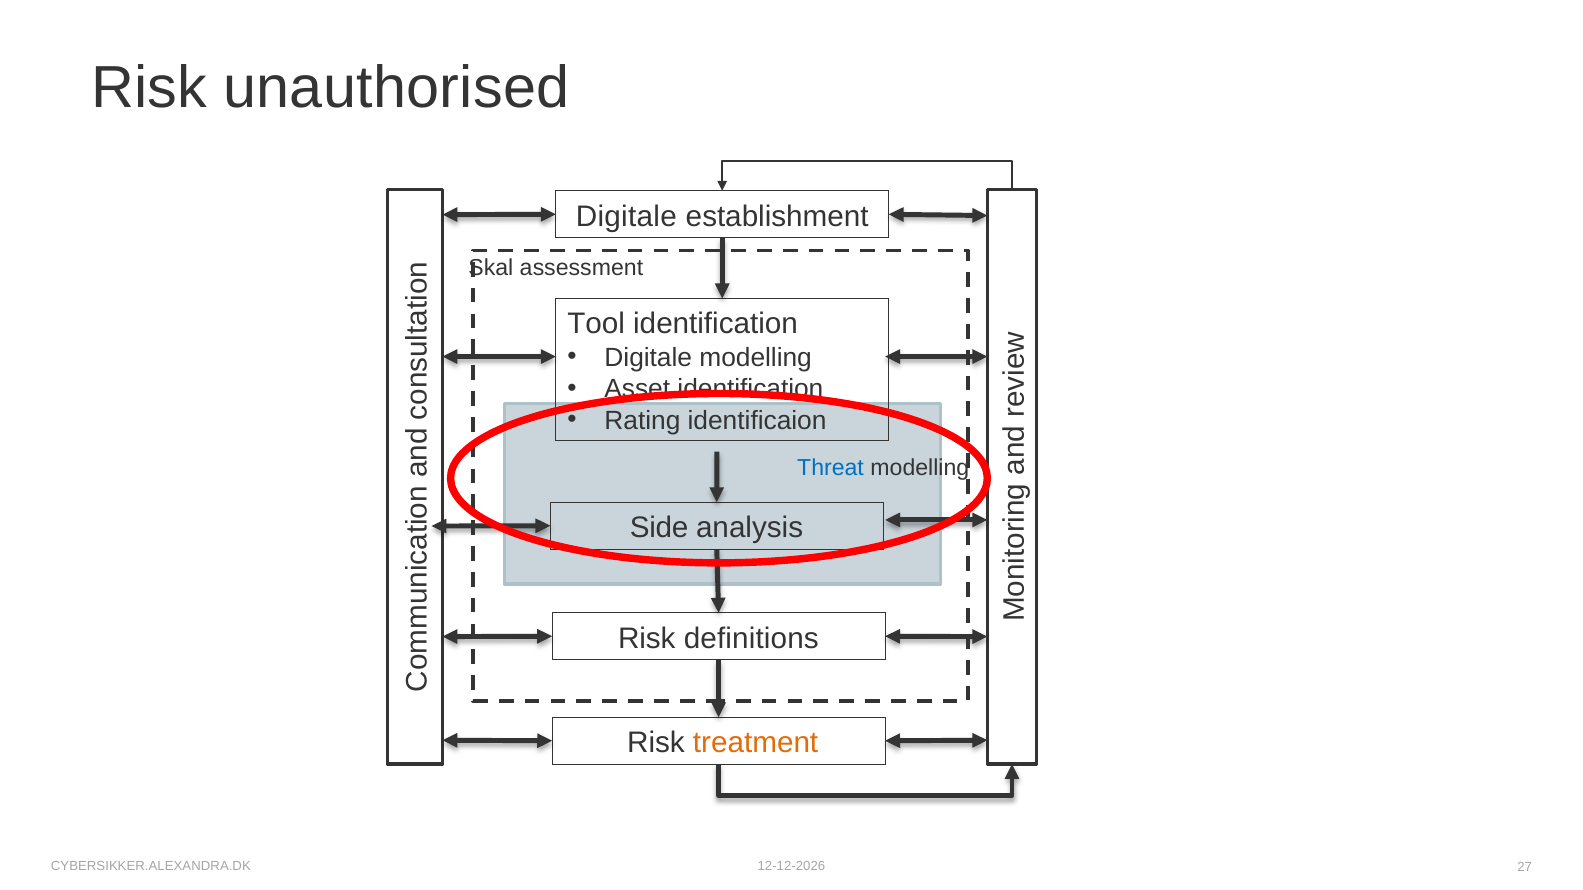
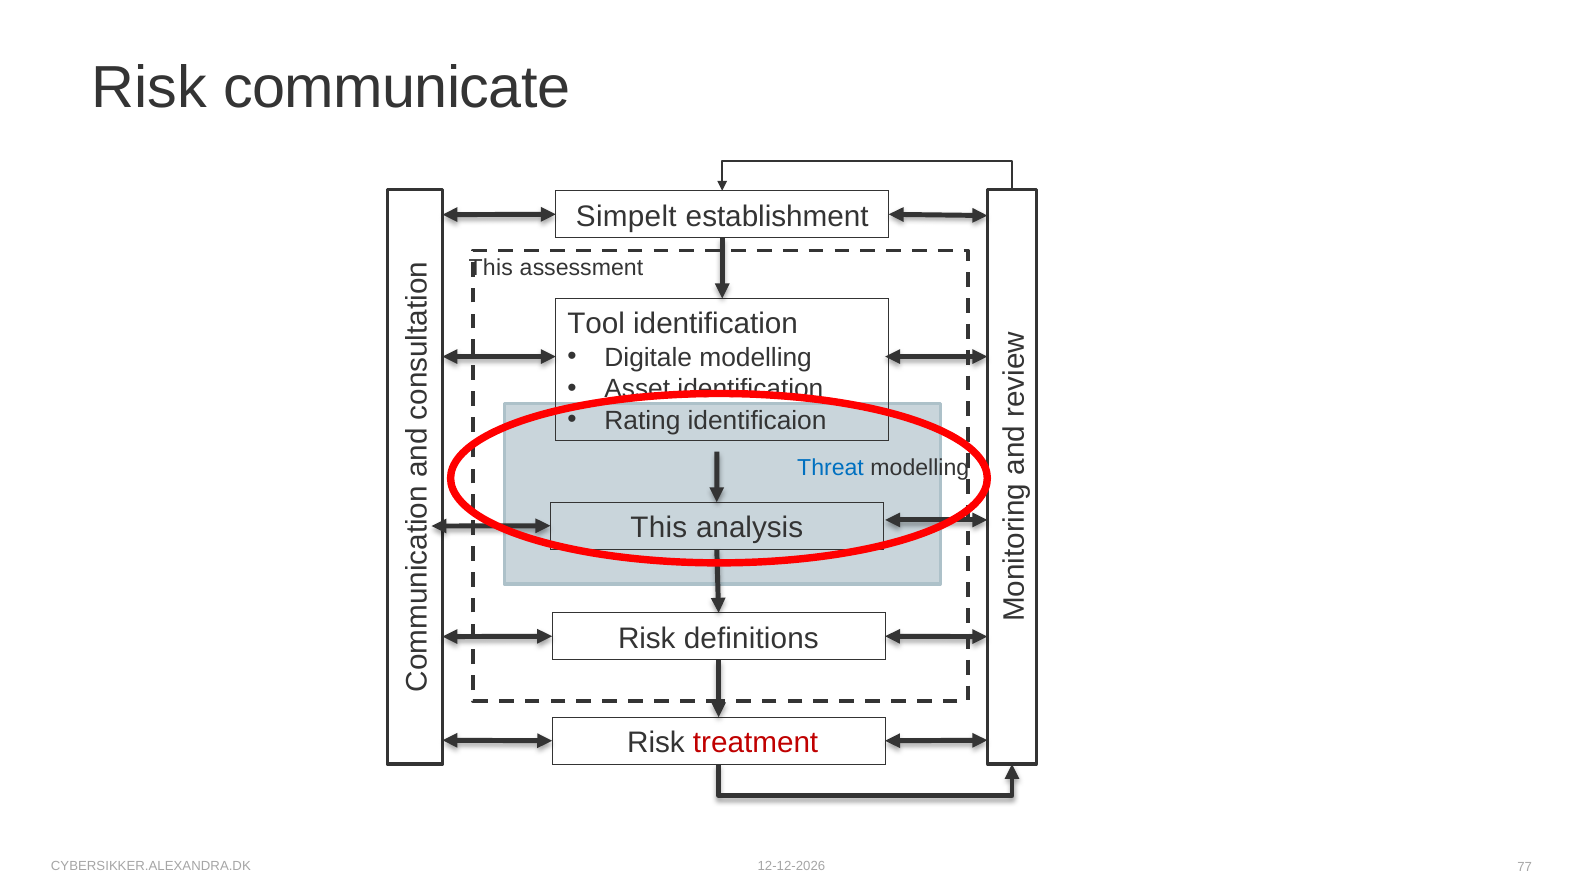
unauthorised: unauthorised -> communicate (397, 88)
Digitale: Digitale -> Simpelt (626, 216)
Skal: Skal -> This (491, 268)
Side: Side -> This (659, 528)
treatment colour: orange -> red (756, 743)
27: 27 -> 77 (1525, 867)
